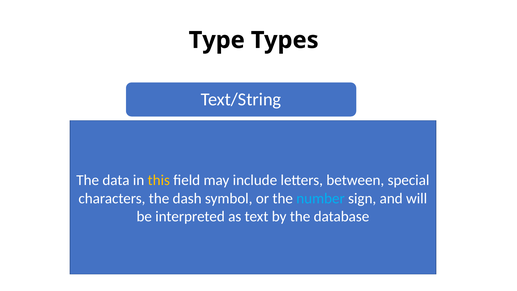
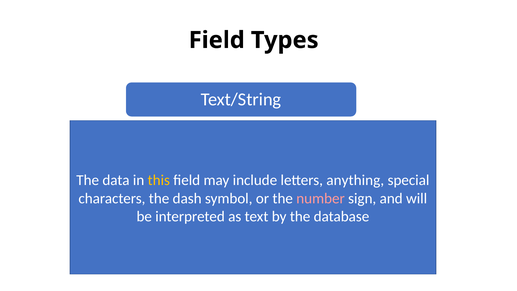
Type: Type -> Field (217, 40)
between: between -> anything (355, 180)
number colour: light blue -> pink (321, 198)
